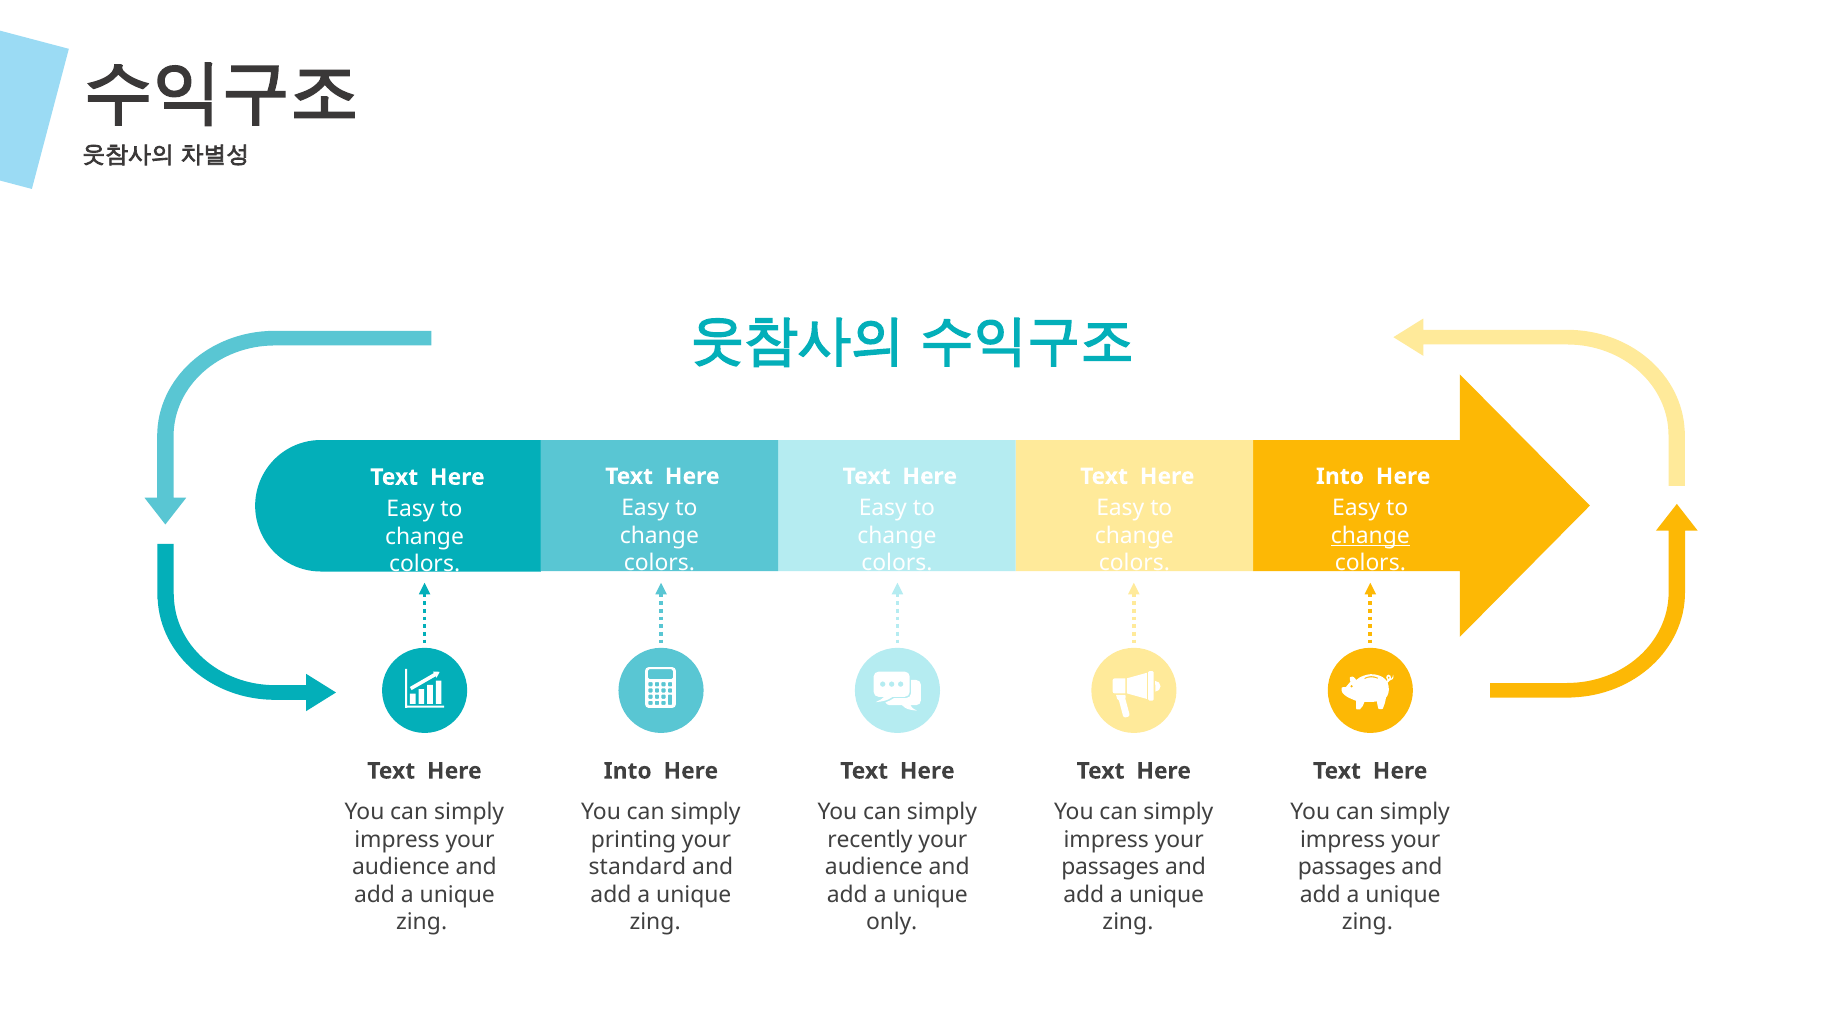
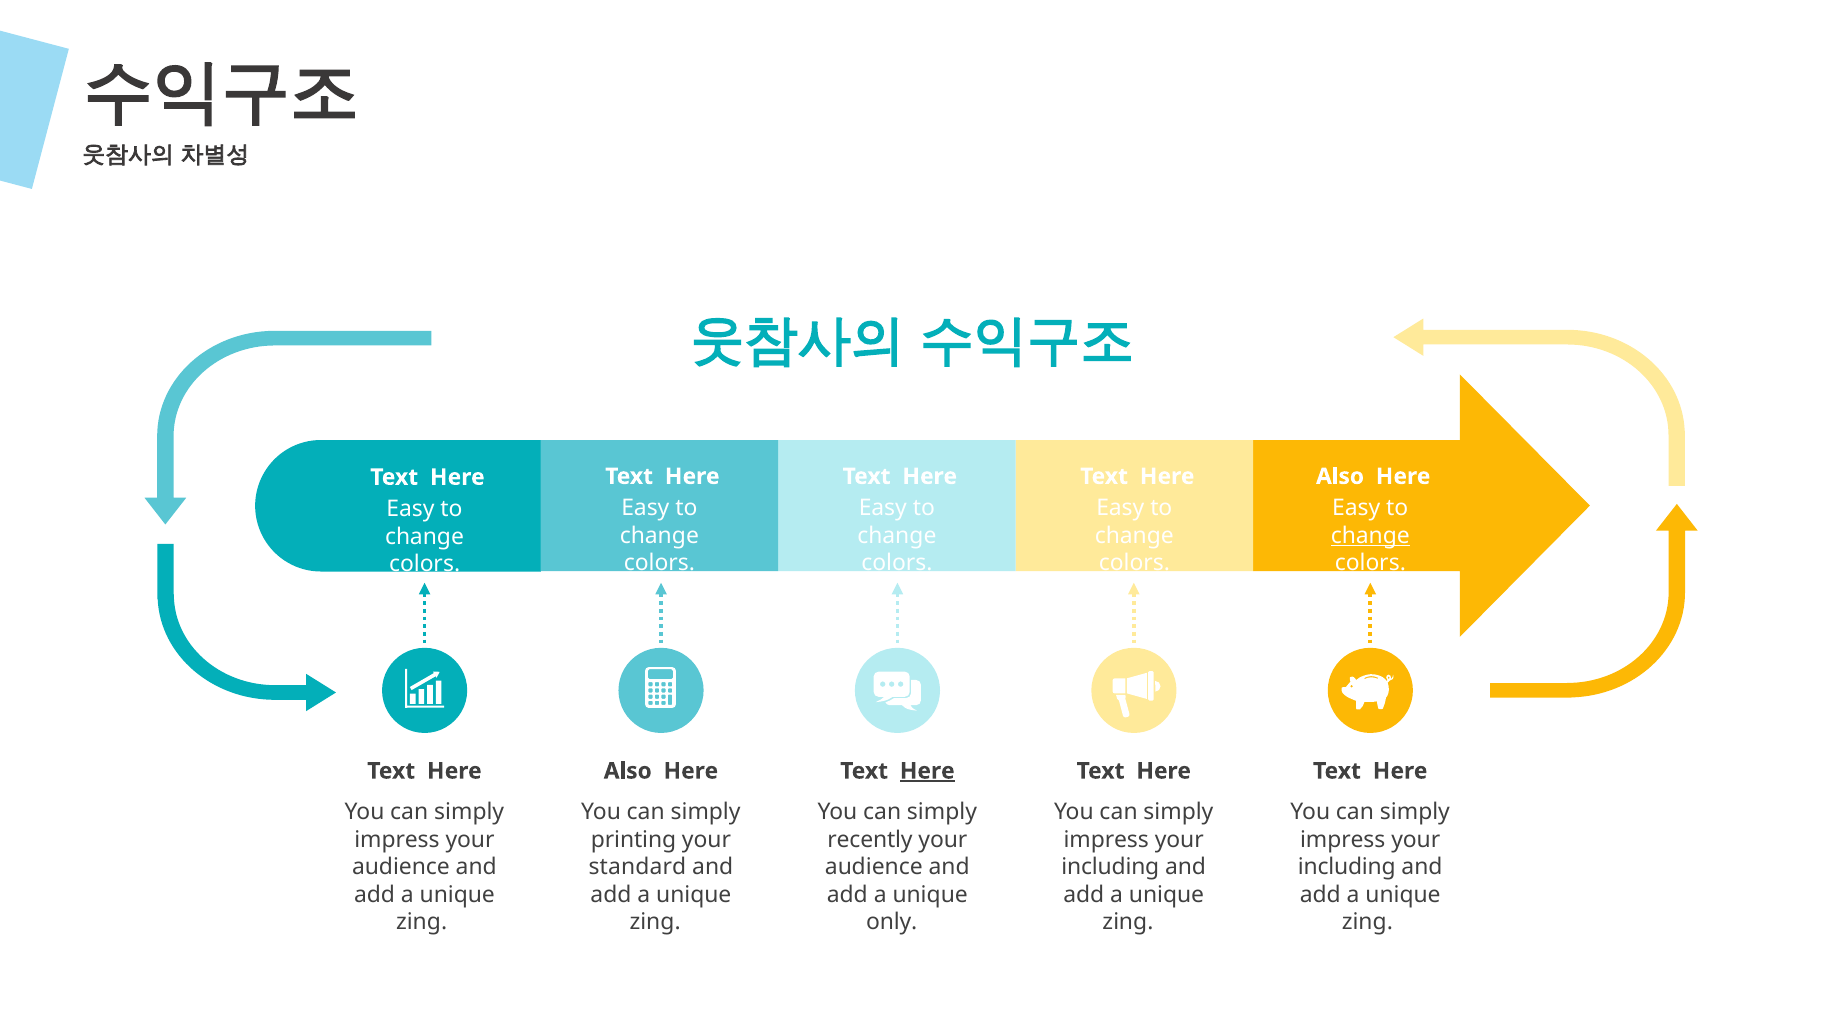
Into: Into -> Also (1340, 476)
Into: Into -> Also (628, 771)
Here underline: none -> present (927, 771)
passages: passages -> including (1110, 867)
passages: passages -> including (1347, 867)
